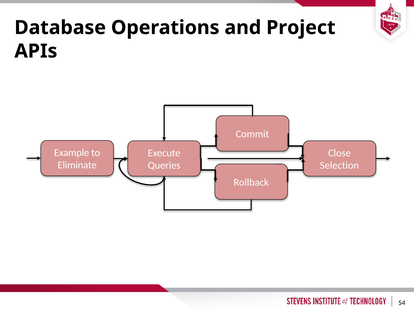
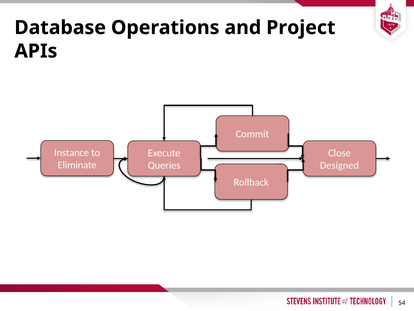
Example: Example -> Instance (72, 152)
Selection: Selection -> Designed (339, 165)
